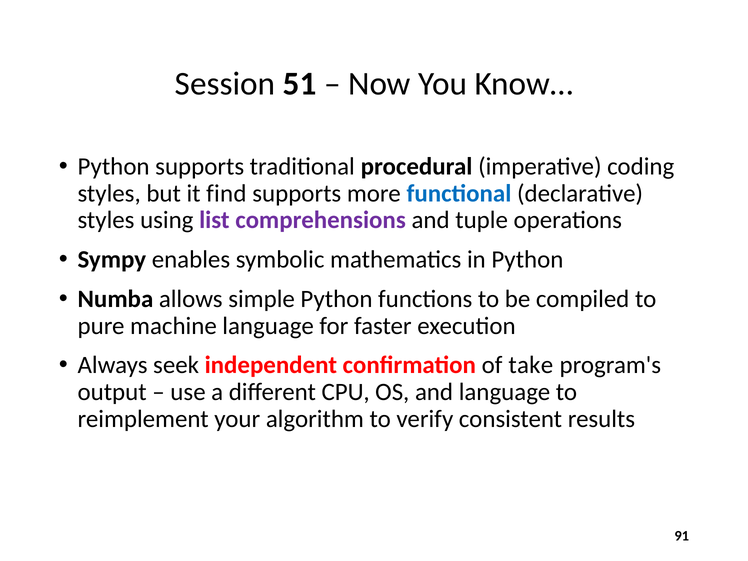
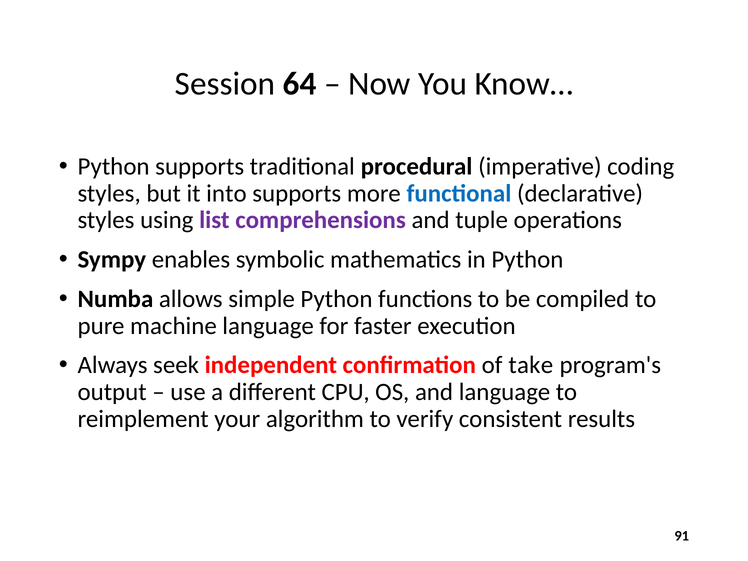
51: 51 -> 64 (300, 84)
find: find -> into (226, 193)
